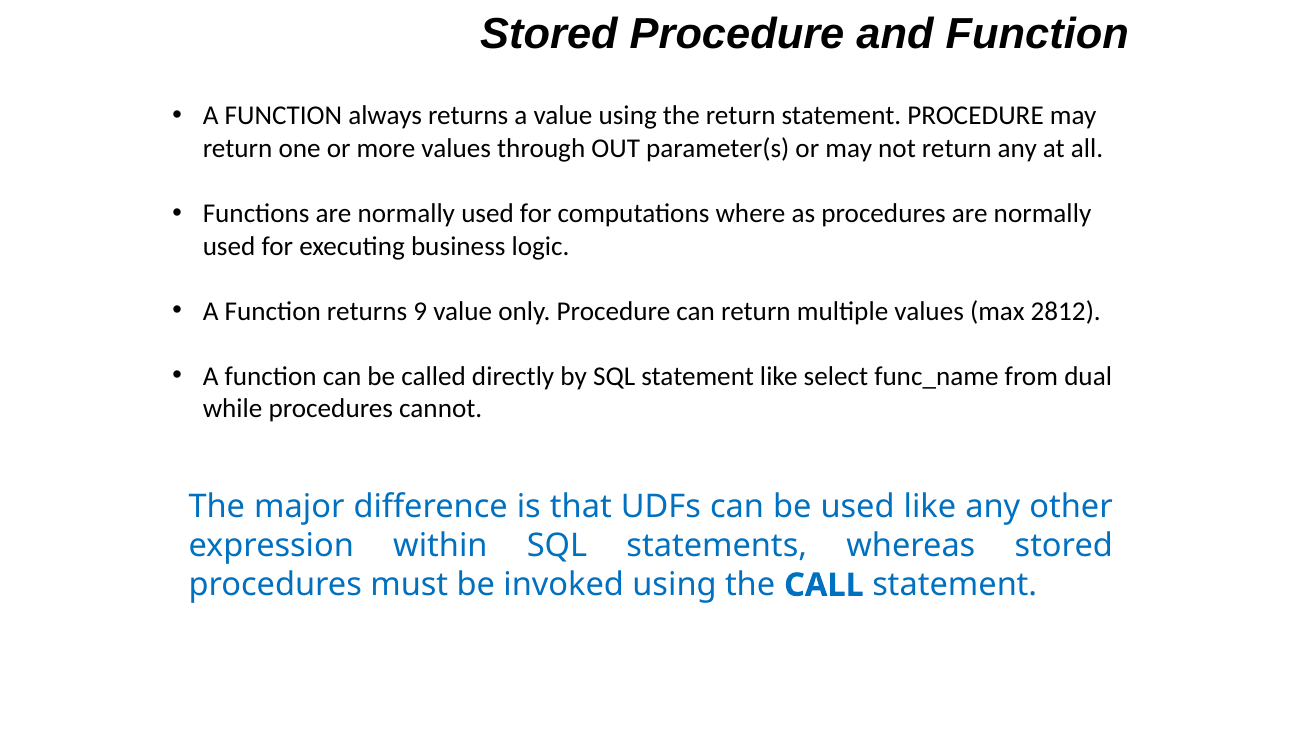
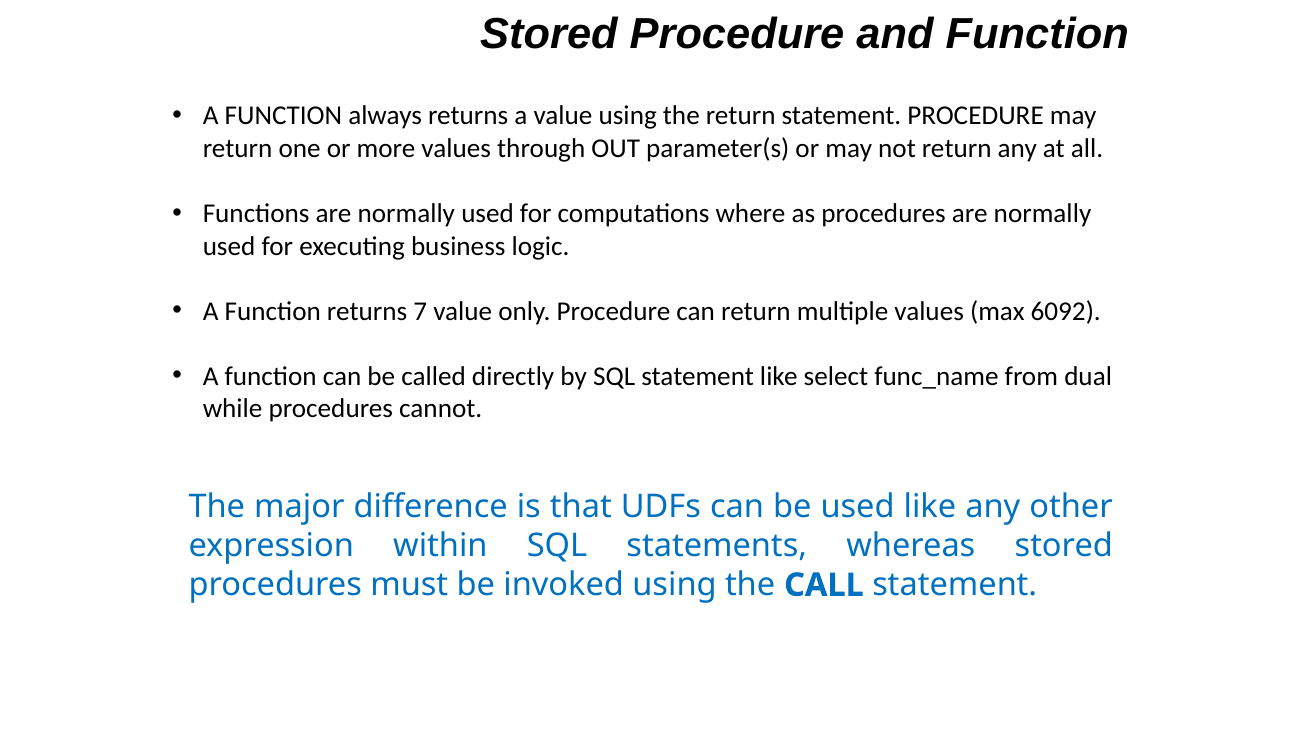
9: 9 -> 7 (420, 311)
2812: 2812 -> 6092 (1066, 311)
